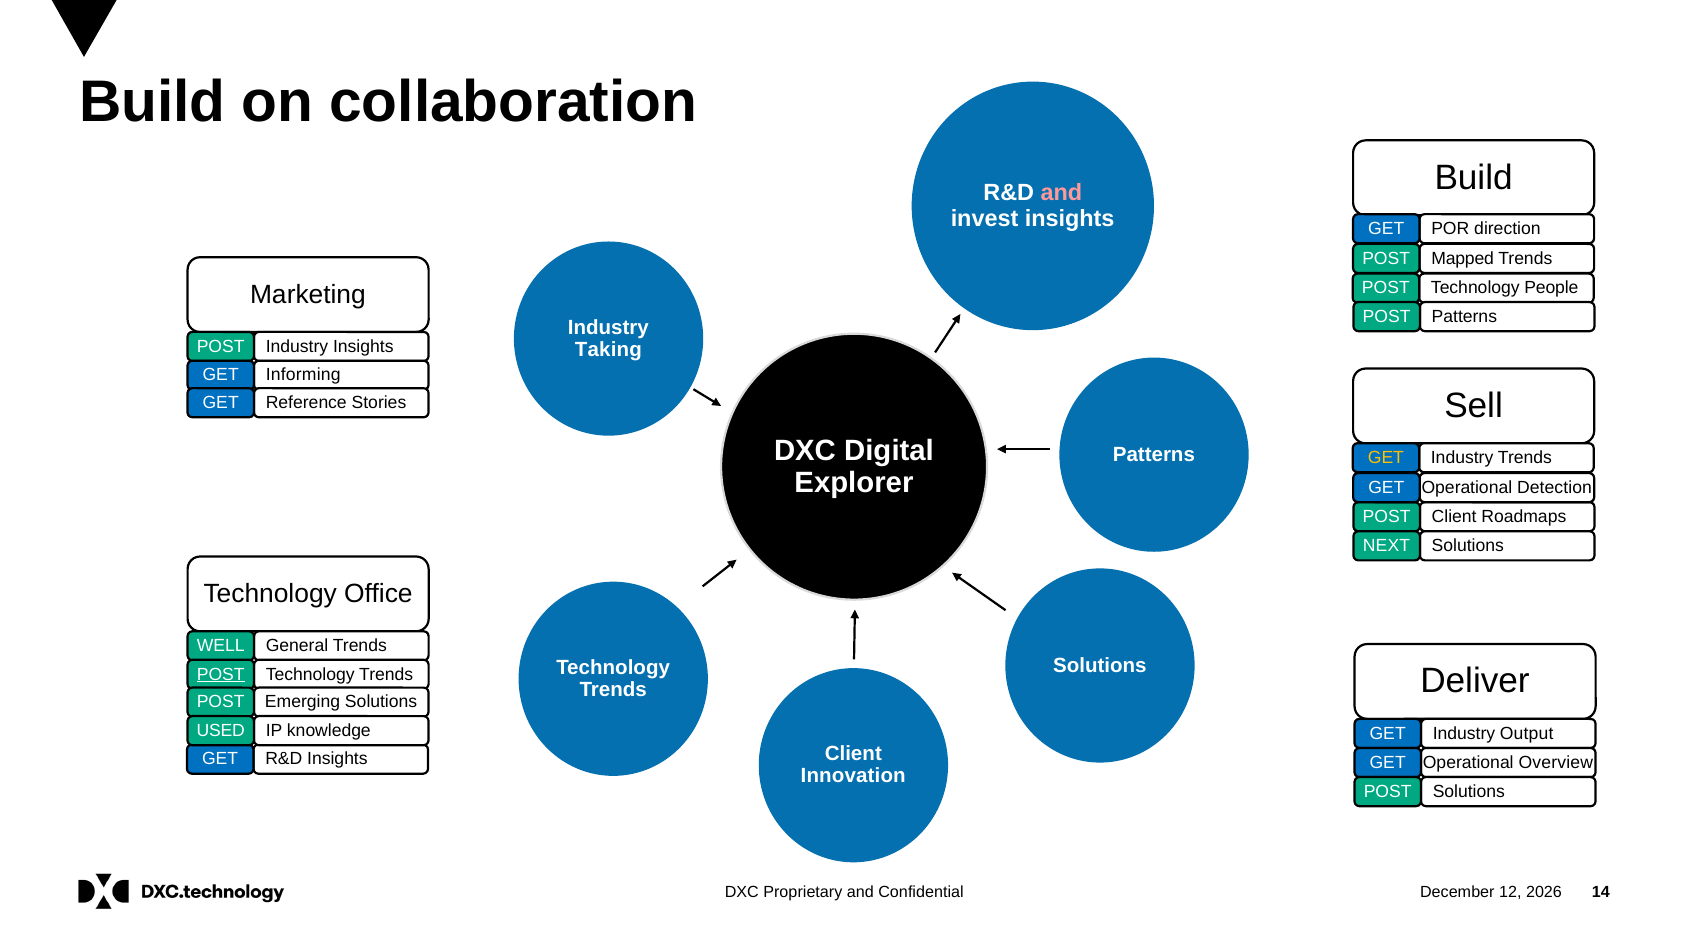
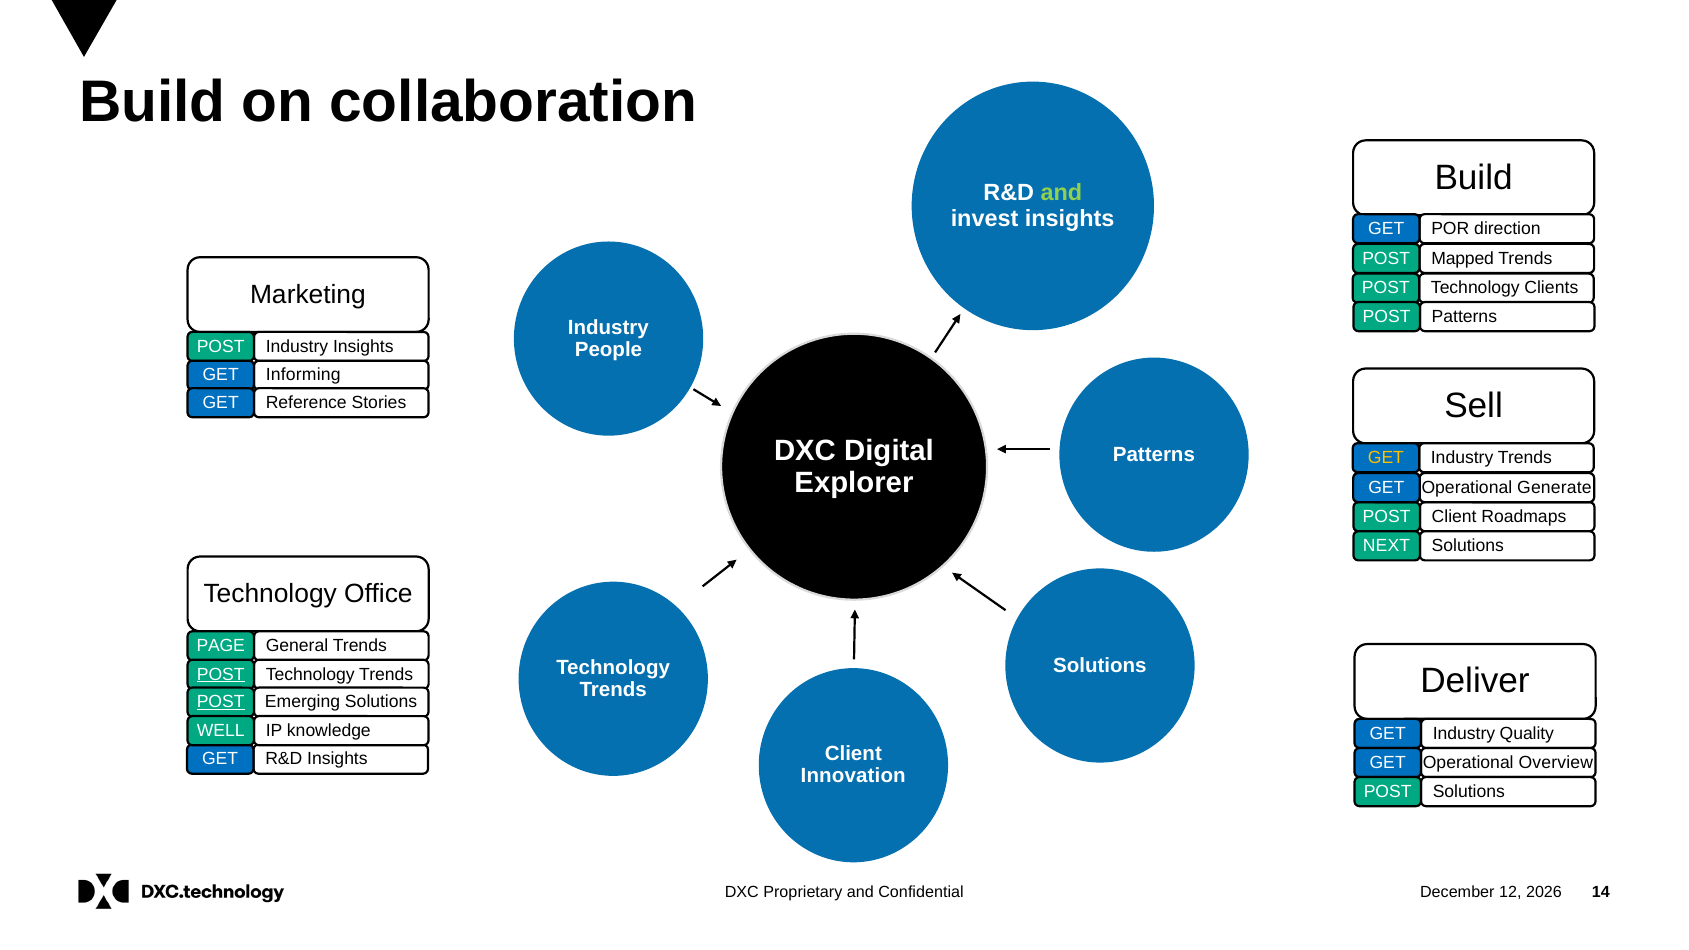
and colour: pink -> light green (1061, 193)
People: People -> Clients (1551, 288)
Taking: Taking -> People (608, 350)
Detection: Detection -> Generate (1554, 488)
WELL: WELL -> PAGE (221, 646)
POST underline: none -> present (221, 702)
USED: USED -> WELL (221, 731)
Output: Output -> Quality (1527, 733)
